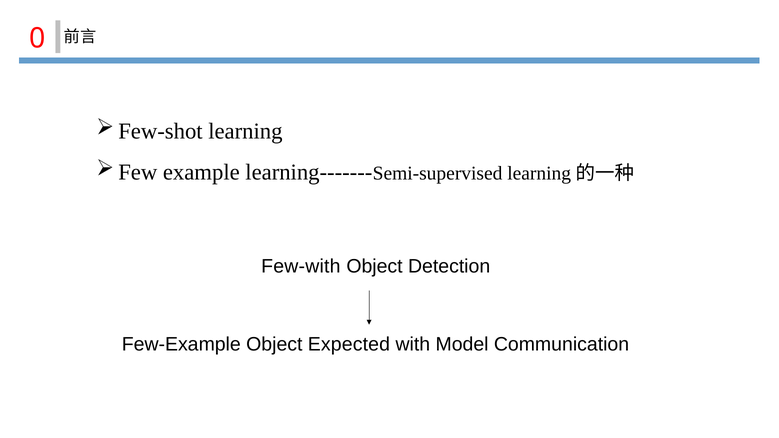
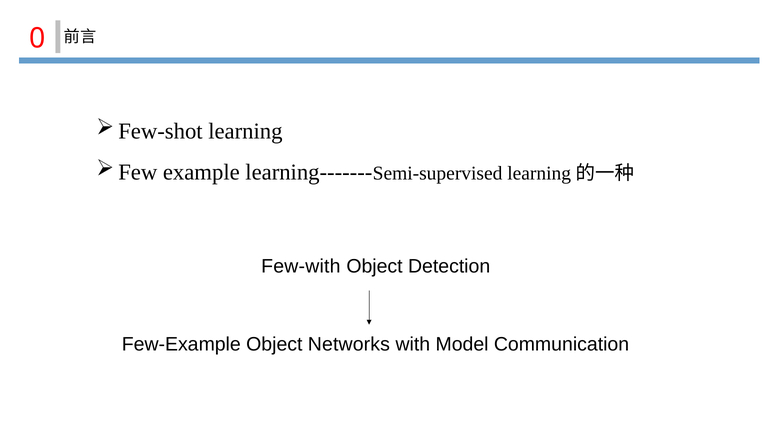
Expected: Expected -> Networks (349, 344)
